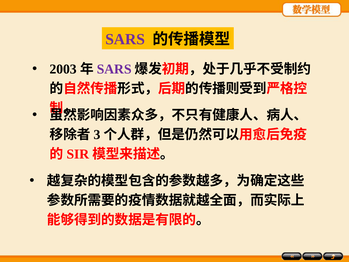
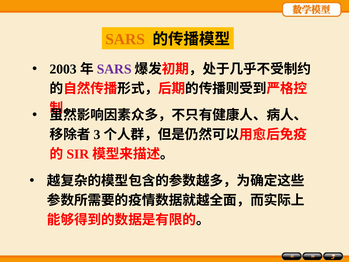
SARS colour: purple -> orange (125, 39)
